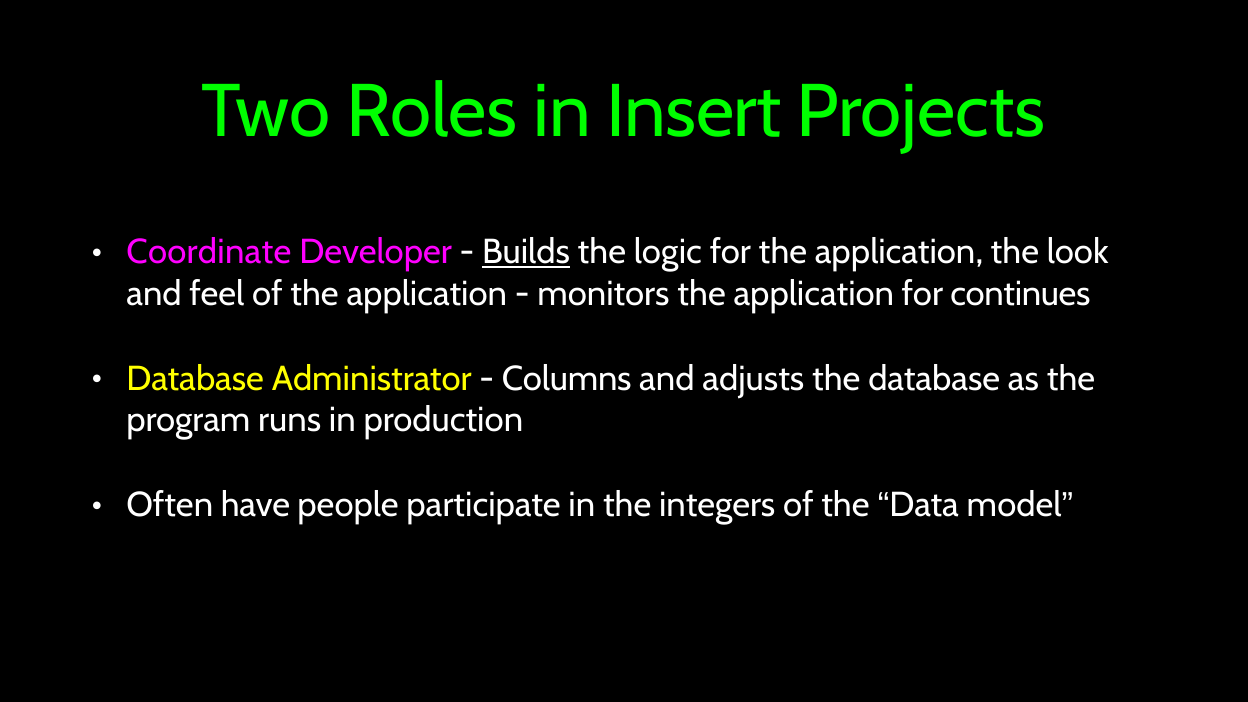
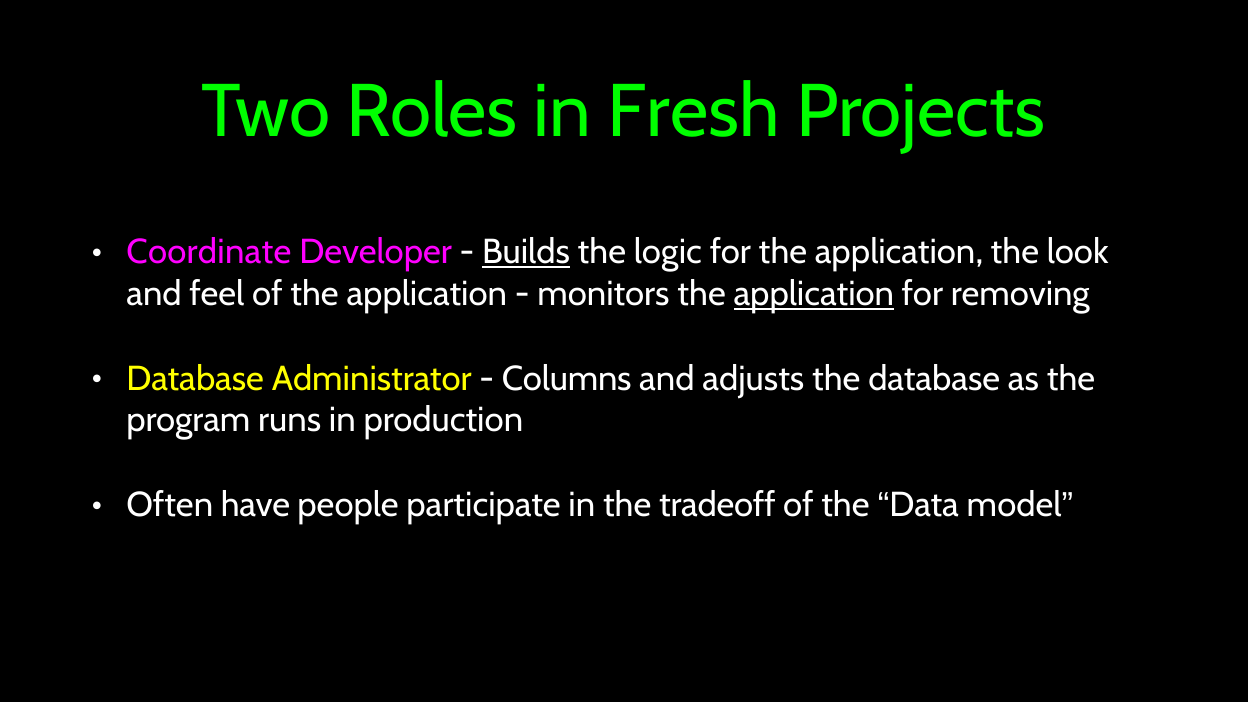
Insert: Insert -> Fresh (694, 112)
application underline: none -> present (814, 294)
continues: continues -> removing (1020, 294)
integers: integers -> tradeoff (717, 505)
